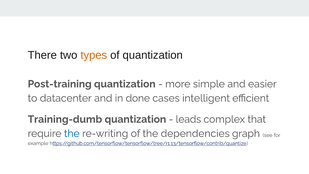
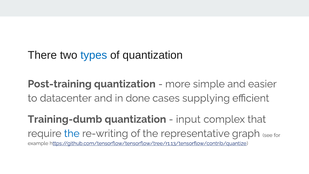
types colour: orange -> blue (94, 55)
intelligent: intelligent -> supplying (206, 98)
leads: leads -> input (188, 119)
dependencies: dependencies -> representative (195, 133)
